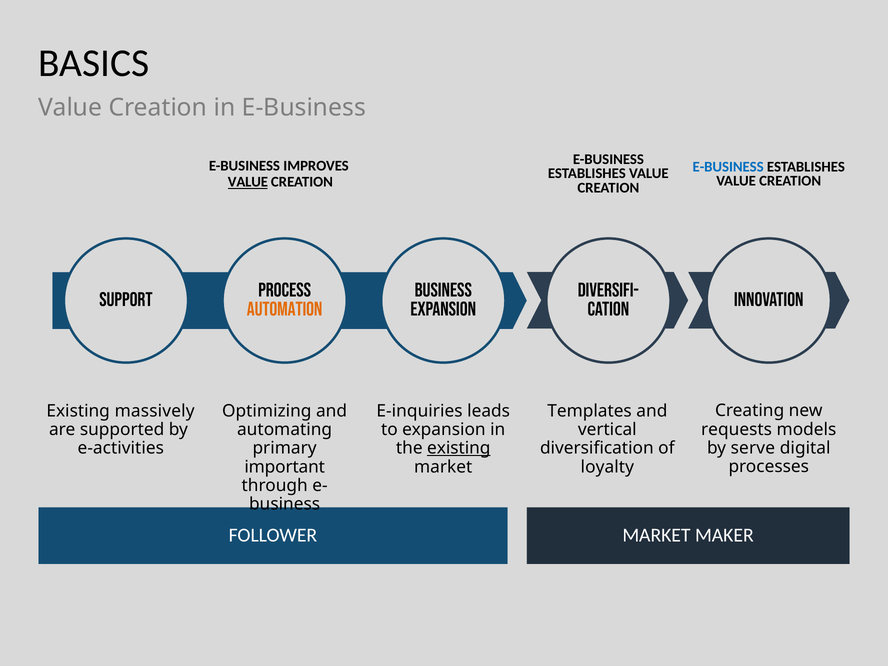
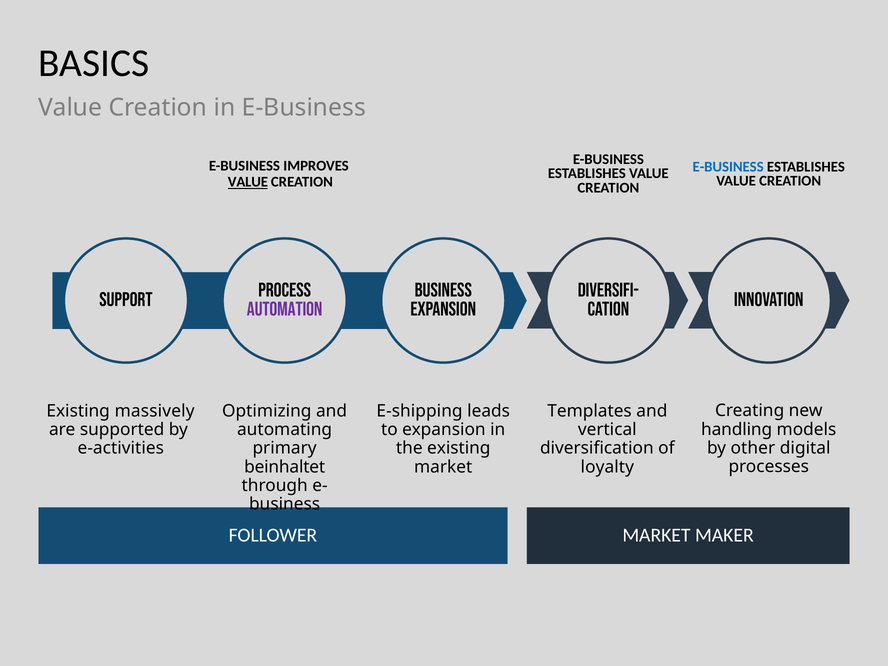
automation colour: orange -> purple (285, 309)
E-inquiries: E-inquiries -> E-shipping (420, 411)
requests: requests -> handling (737, 429)
serve: serve -> other (753, 448)
existing underline: present -> none (459, 448)
important: important -> beinhaltet (285, 467)
